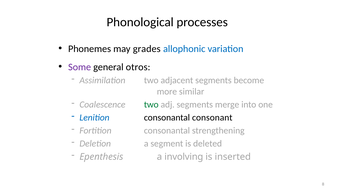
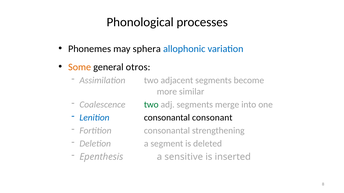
grades: grades -> sphera (147, 49)
Some colour: purple -> orange (80, 67)
involving: involving -> sensitive (184, 157)
